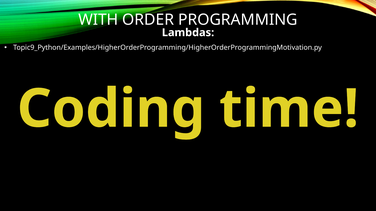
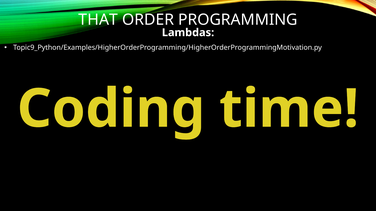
WITH: WITH -> THAT (98, 20)
